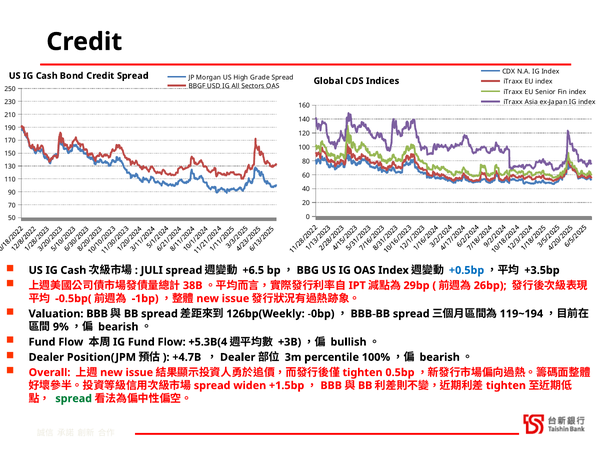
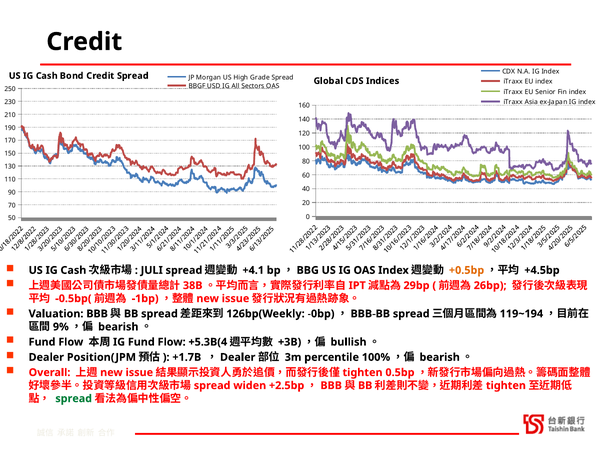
+6.5: +6.5 -> +4.1 (253, 271)
+0.5bp colour: blue -> orange (467, 271)
+3.5bp: +3.5bp -> +4.5bp (542, 271)
+4.7B: +4.7B -> +1.7B (187, 358)
+1.5bp: +1.5bp -> +2.5bp (287, 386)
